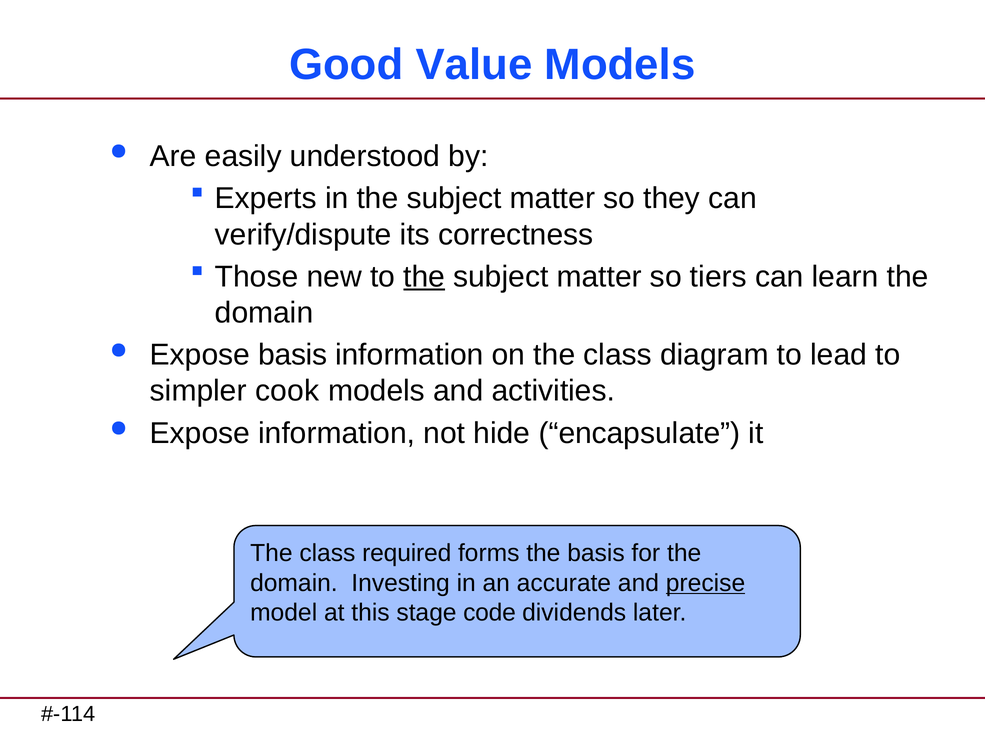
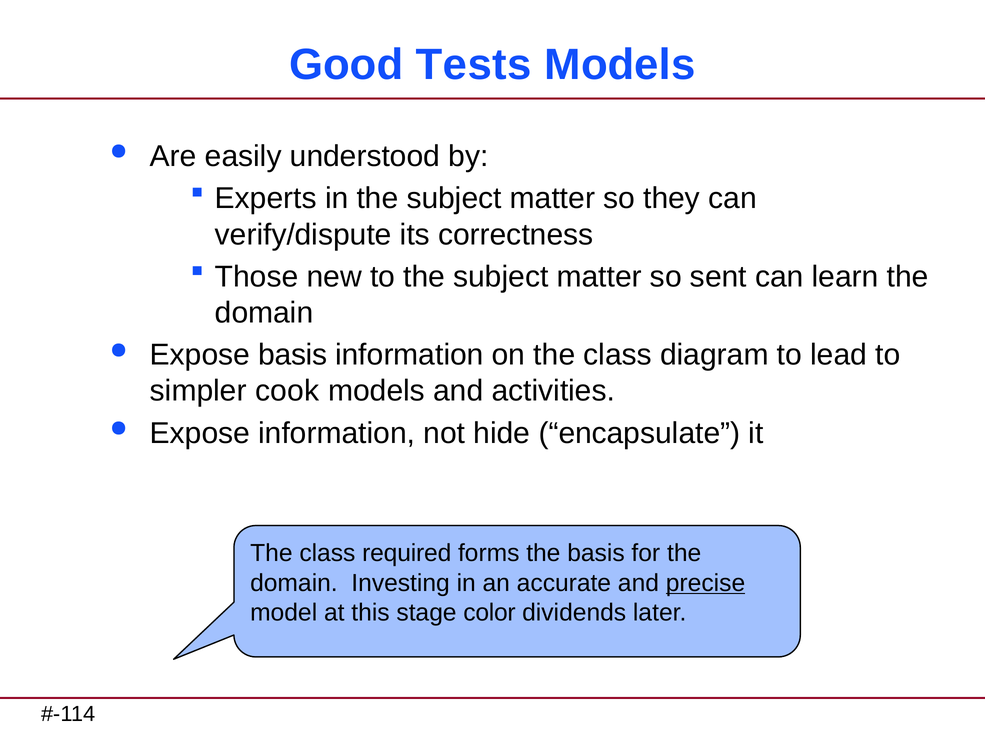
Value: Value -> Tests (474, 65)
the underline: present -> none (424, 277)
tiers: tiers -> sent (718, 277)
code: code -> color (489, 612)
